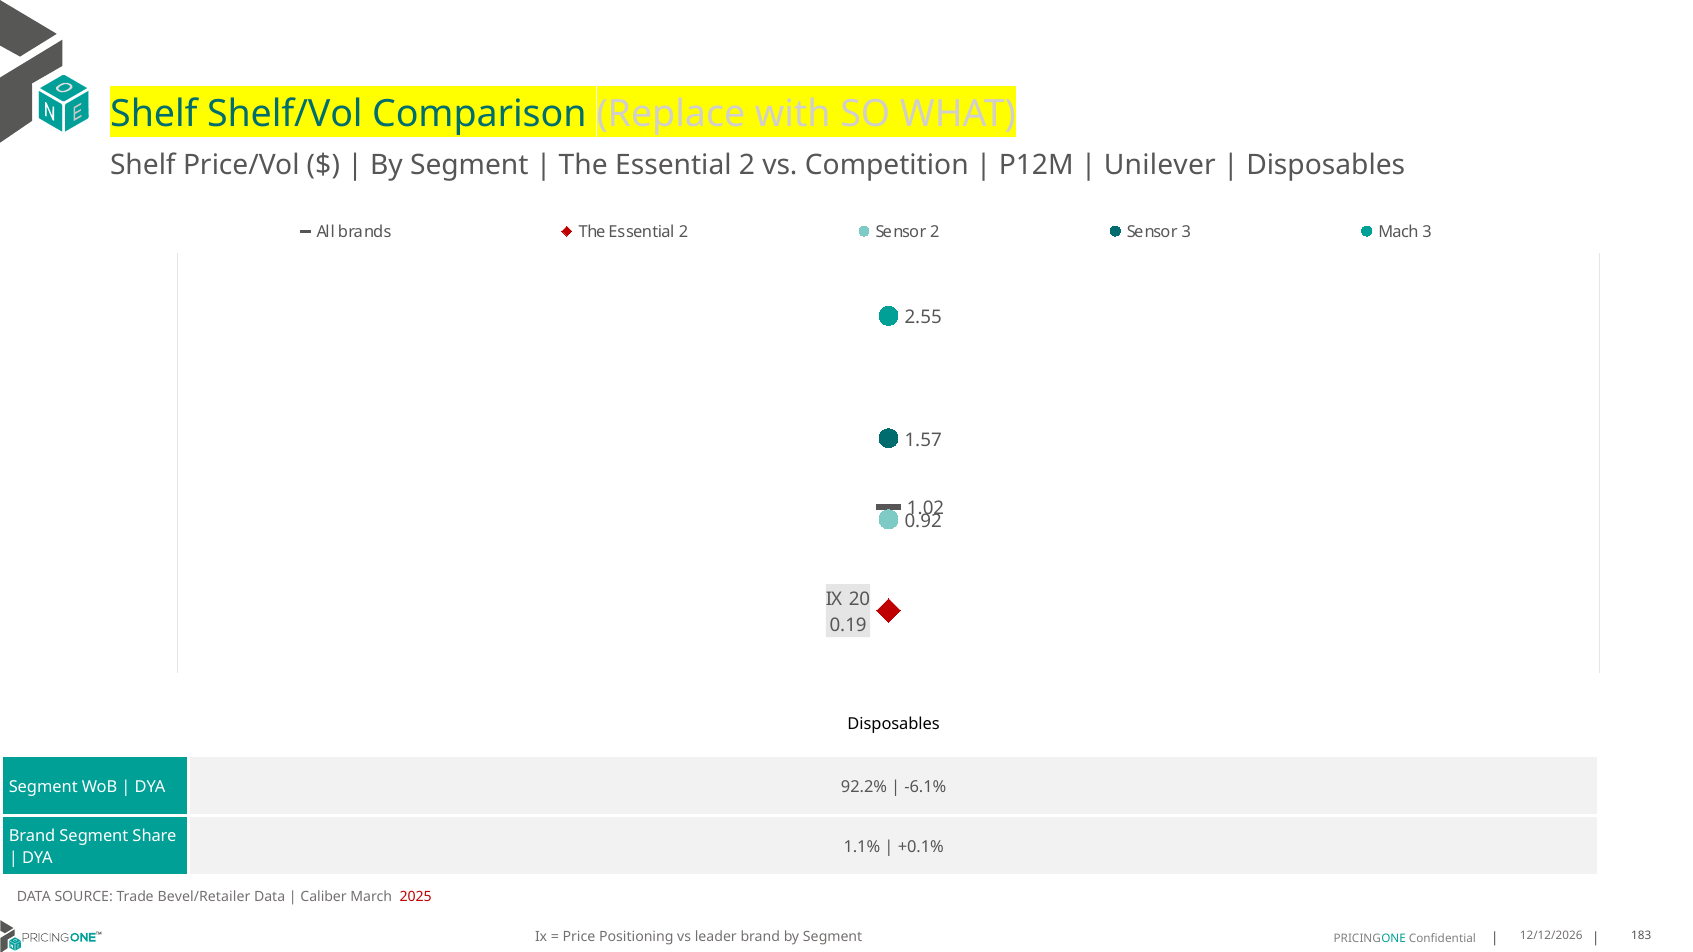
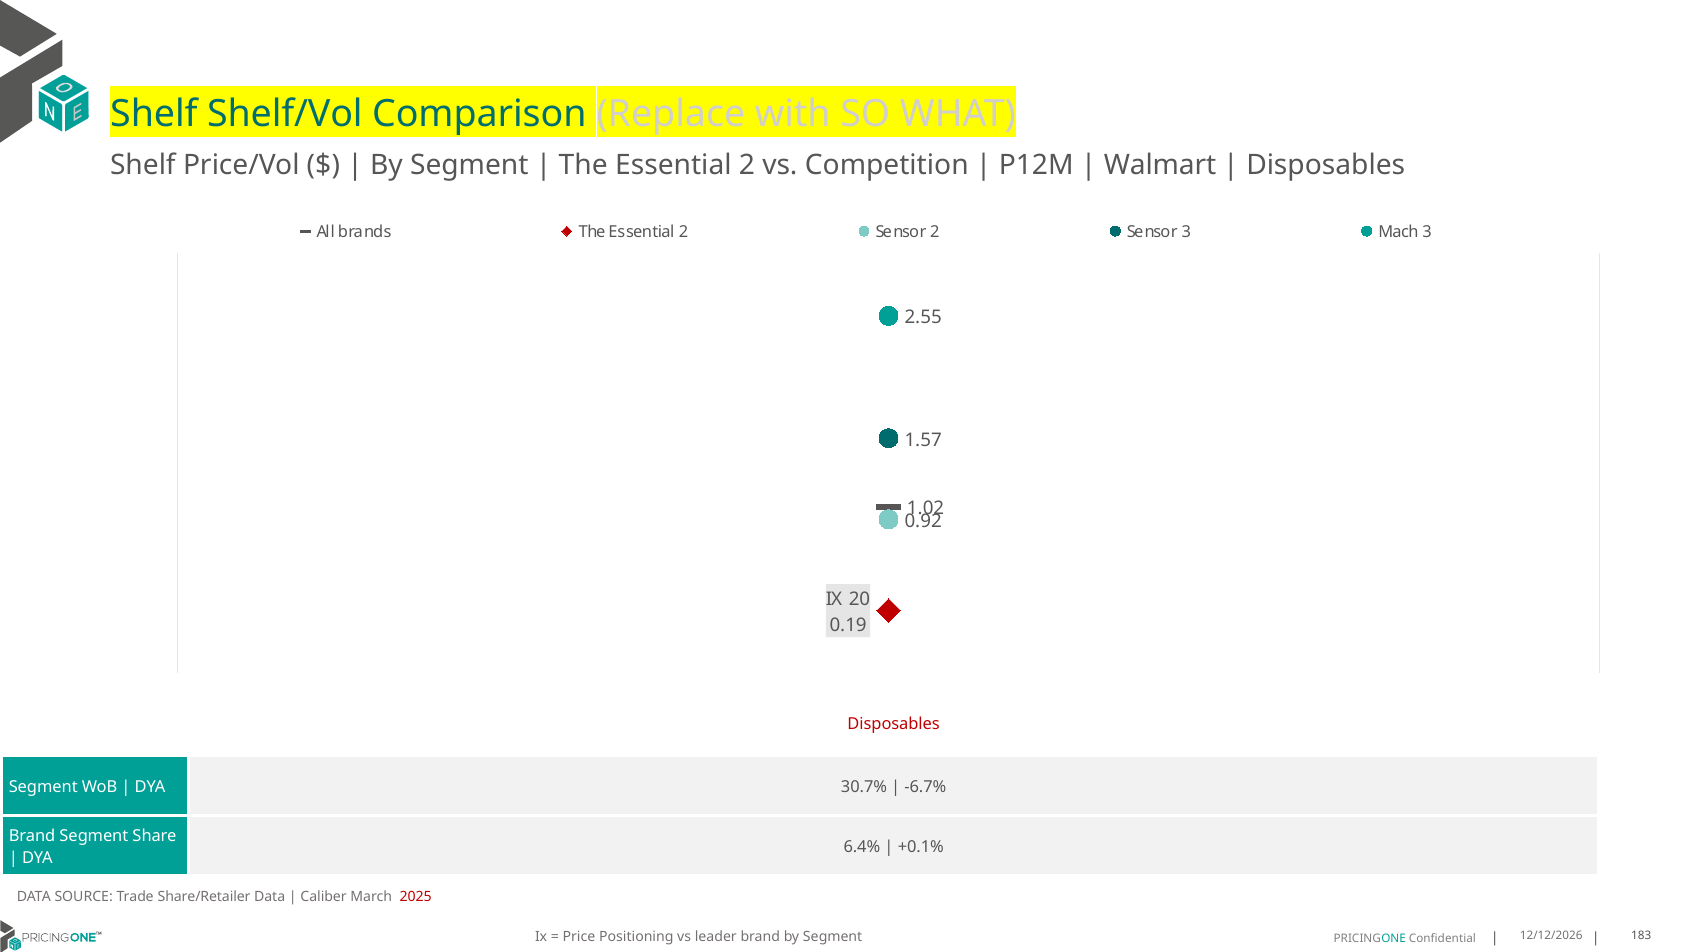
Unilever: Unilever -> Walmart (1160, 165)
Disposables colour: black -> red (894, 725)
92.2%: 92.2% -> 30.7% (864, 787)
-6.1%: -6.1% -> -6.7% (925, 787)
1.1%: 1.1% -> 6.4% (862, 847)
Bevel/Retailer: Bevel/Retailer -> Share/Retailer (204, 897)
